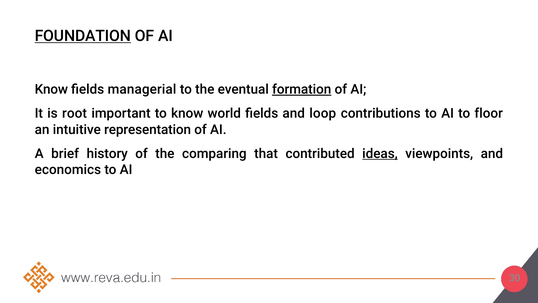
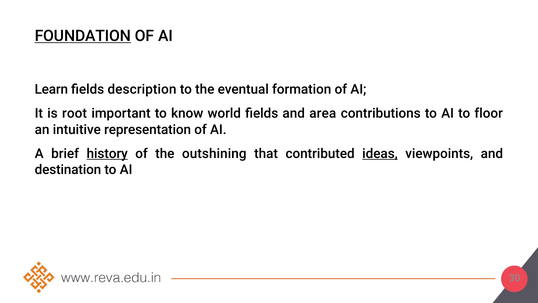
Know: Know -> Learn (51, 89)
managerial: managerial -> description (142, 89)
formation underline: present -> none (302, 89)
loop: loop -> area (323, 113)
history underline: none -> present (107, 153)
comparing: comparing -> outshining (214, 153)
economics: economics -> destination (68, 170)
